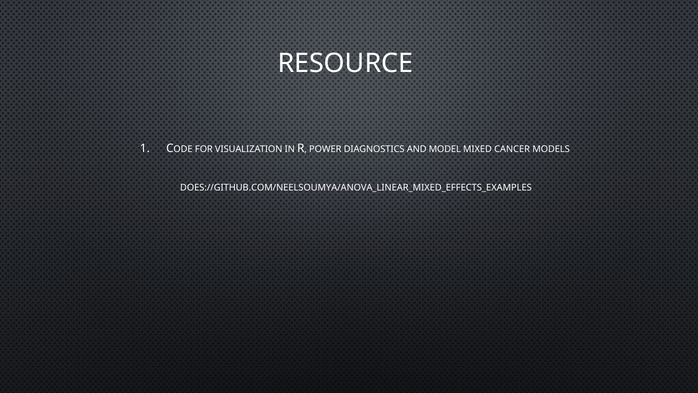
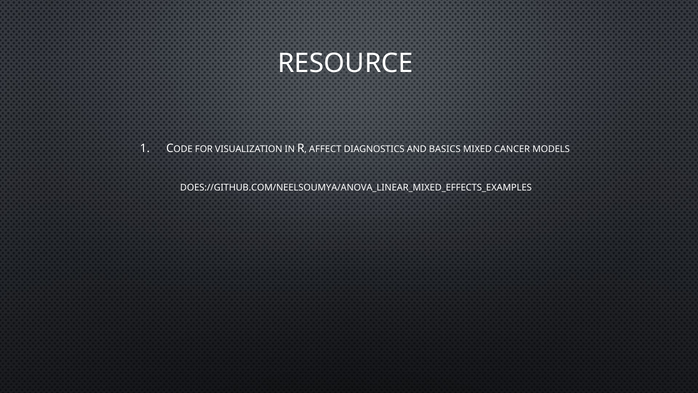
POWER: POWER -> AFFECT (325, 149)
MODEL: MODEL -> BASICS (445, 149)
